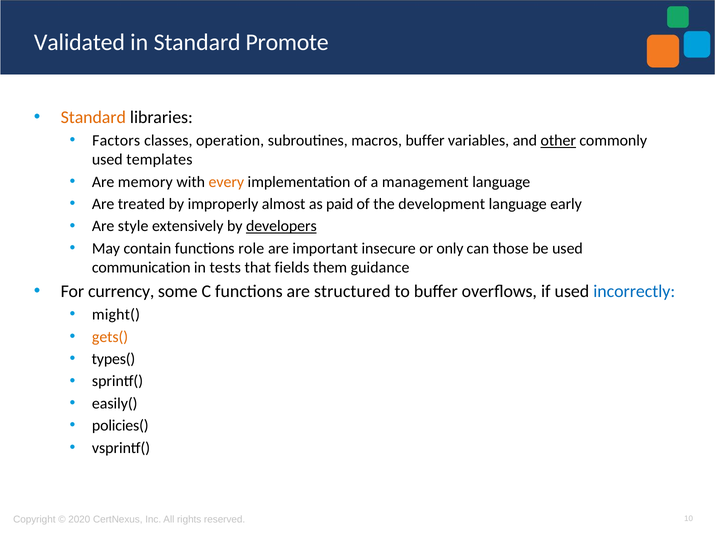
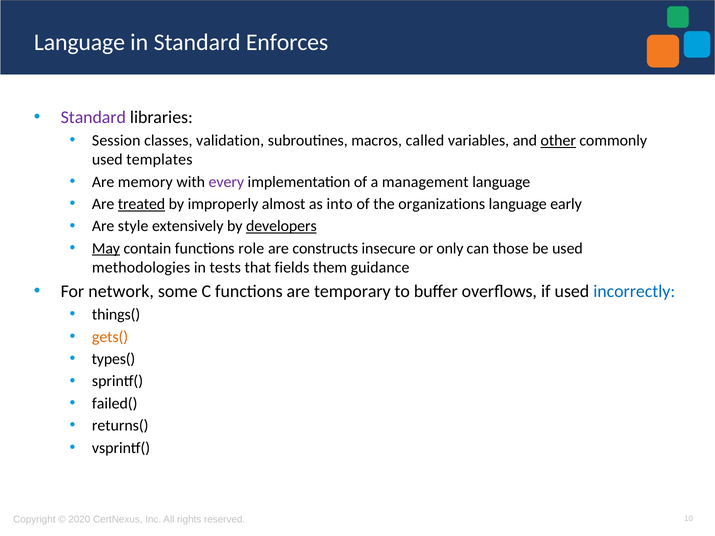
Validated: Validated -> Language (79, 43)
Promote: Promote -> Enforces (287, 43)
Standard colour: orange -> purple (93, 117)
Factors: Factors -> Session (116, 141)
operation: operation -> validation (230, 141)
macros buffer: buffer -> called (425, 141)
every colour: orange -> purple (226, 182)
treated underline: none -> present (141, 204)
paid: paid -> into (340, 204)
development: development -> organizations (442, 204)
May underline: none -> present (106, 249)
important: important -> constructs (325, 249)
communication: communication -> methodologies (141, 268)
currency: currency -> network (121, 292)
structured: structured -> temporary (352, 292)
might(: might( -> things( (116, 315)
easily(: easily( -> failed( (115, 404)
policies(: policies( -> returns( (120, 426)
